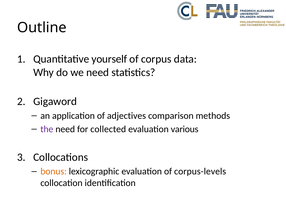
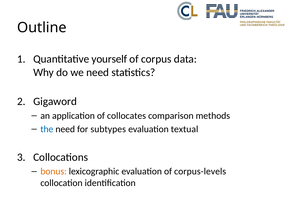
adjectives: adjectives -> collocates (127, 115)
the colour: purple -> blue (47, 129)
collected: collected -> subtypes (108, 129)
various: various -> textual (185, 129)
